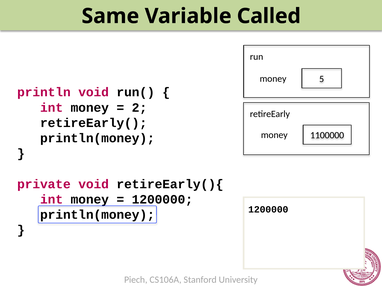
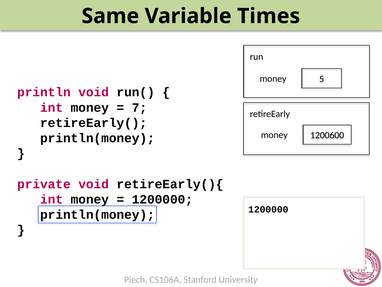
Called: Called -> Times (269, 16)
2: 2 -> 7 (139, 107)
1100000: 1100000 -> 1200600 (327, 135)
